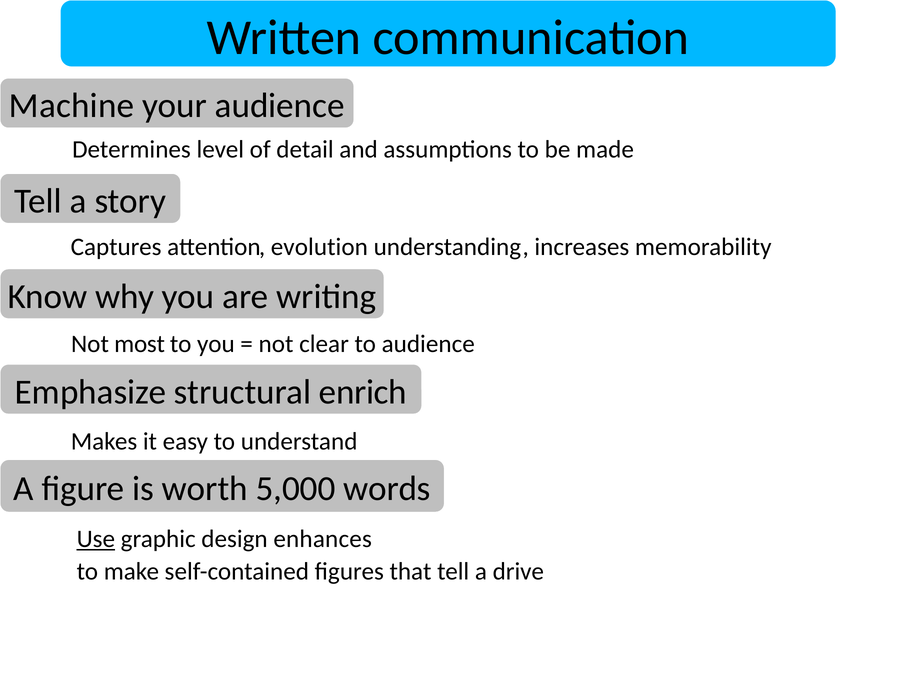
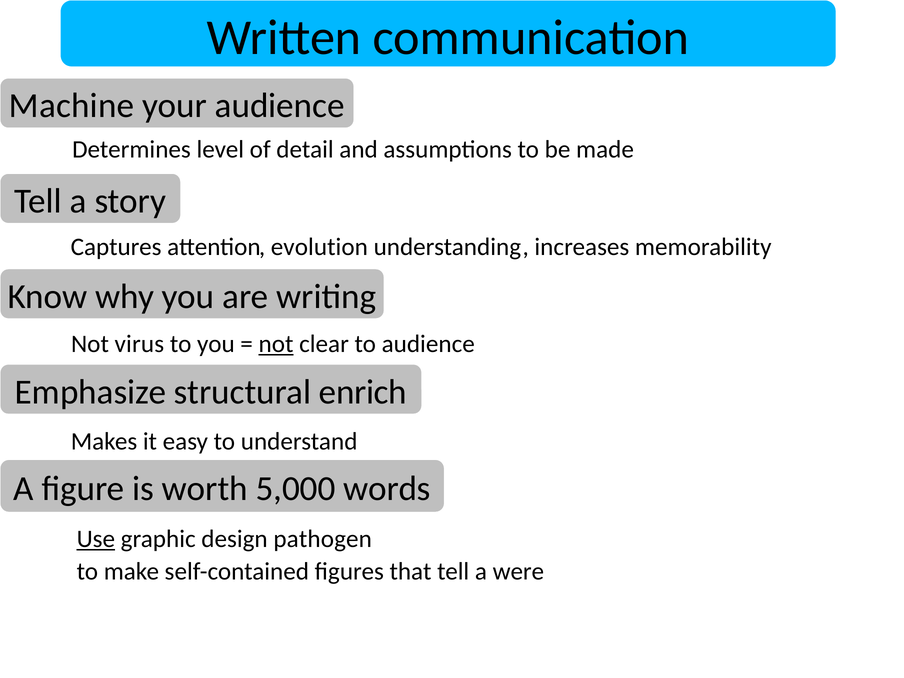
most: most -> virus (139, 344)
not underline: none -> present (276, 344)
enhances: enhances -> pathogen (323, 539)
drive: drive -> were (518, 571)
